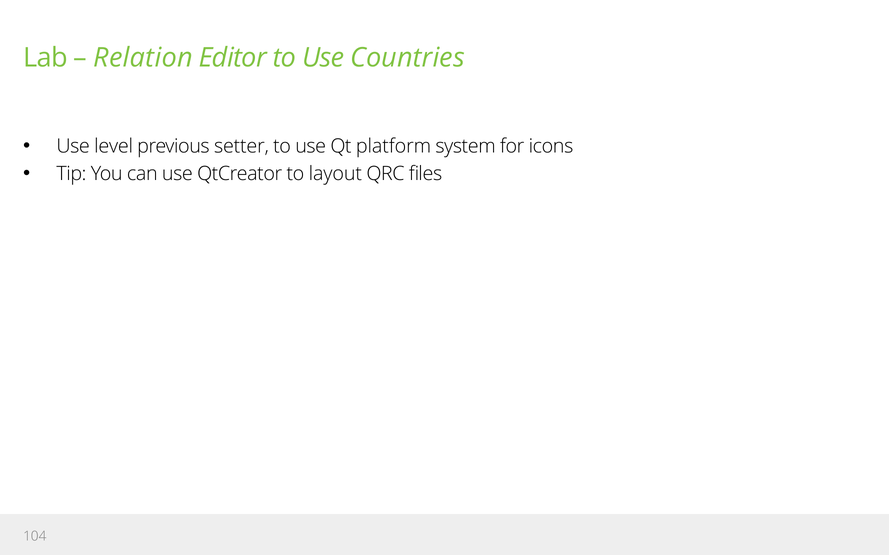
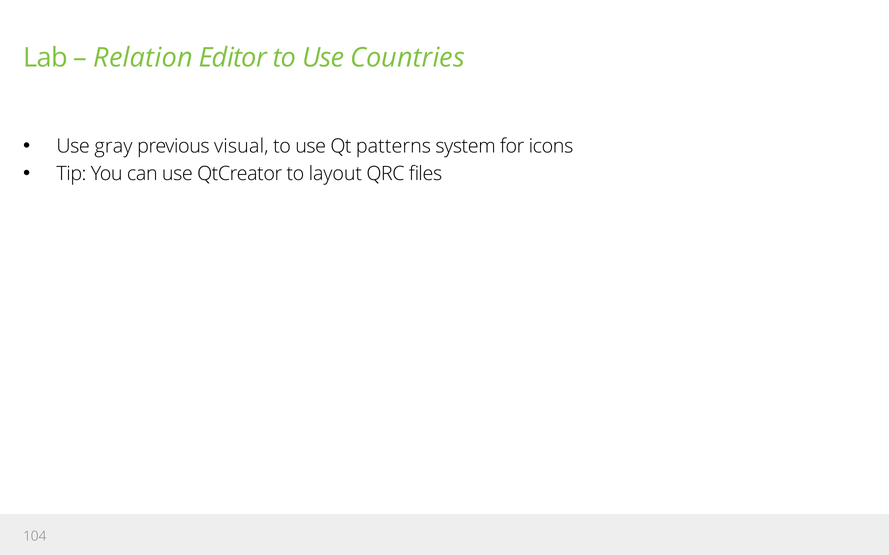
level: level -> gray (113, 146)
setter: setter -> visual (241, 146)
platform: platform -> patterns (393, 146)
